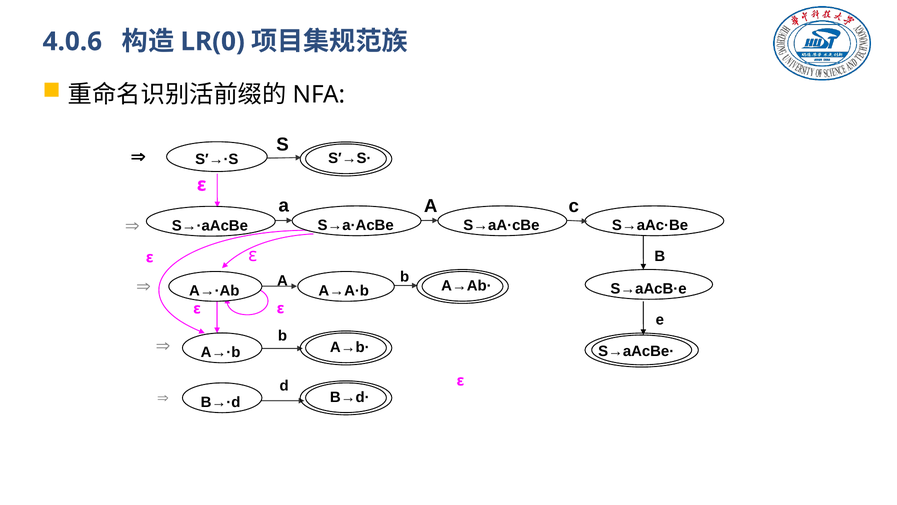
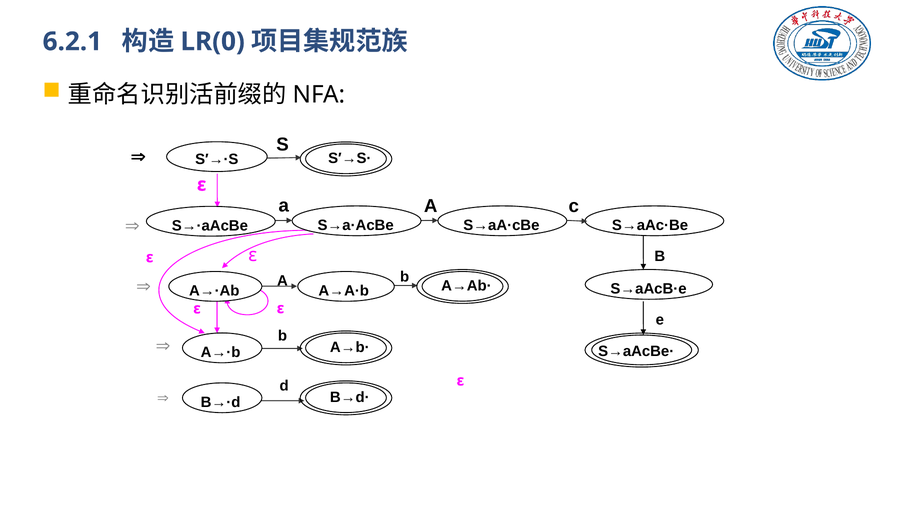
4.0.6: 4.0.6 -> 6.2.1 (72, 42)
